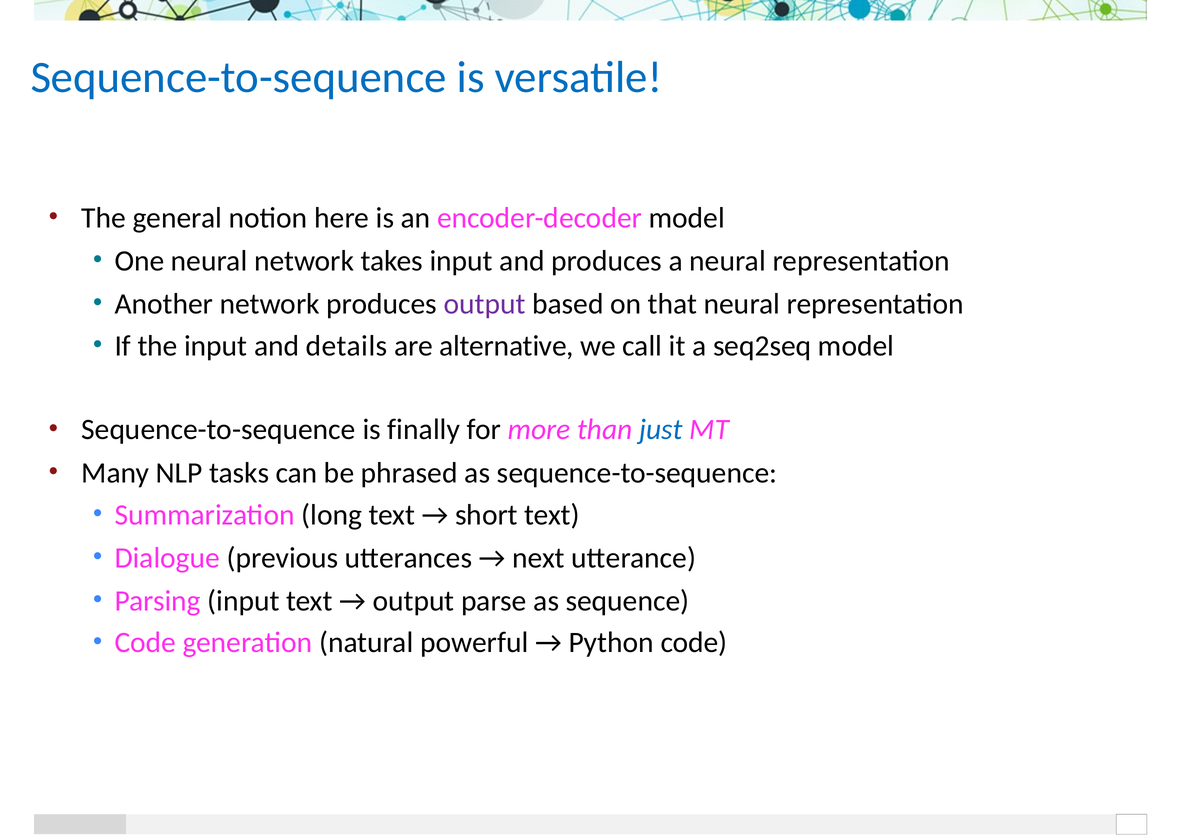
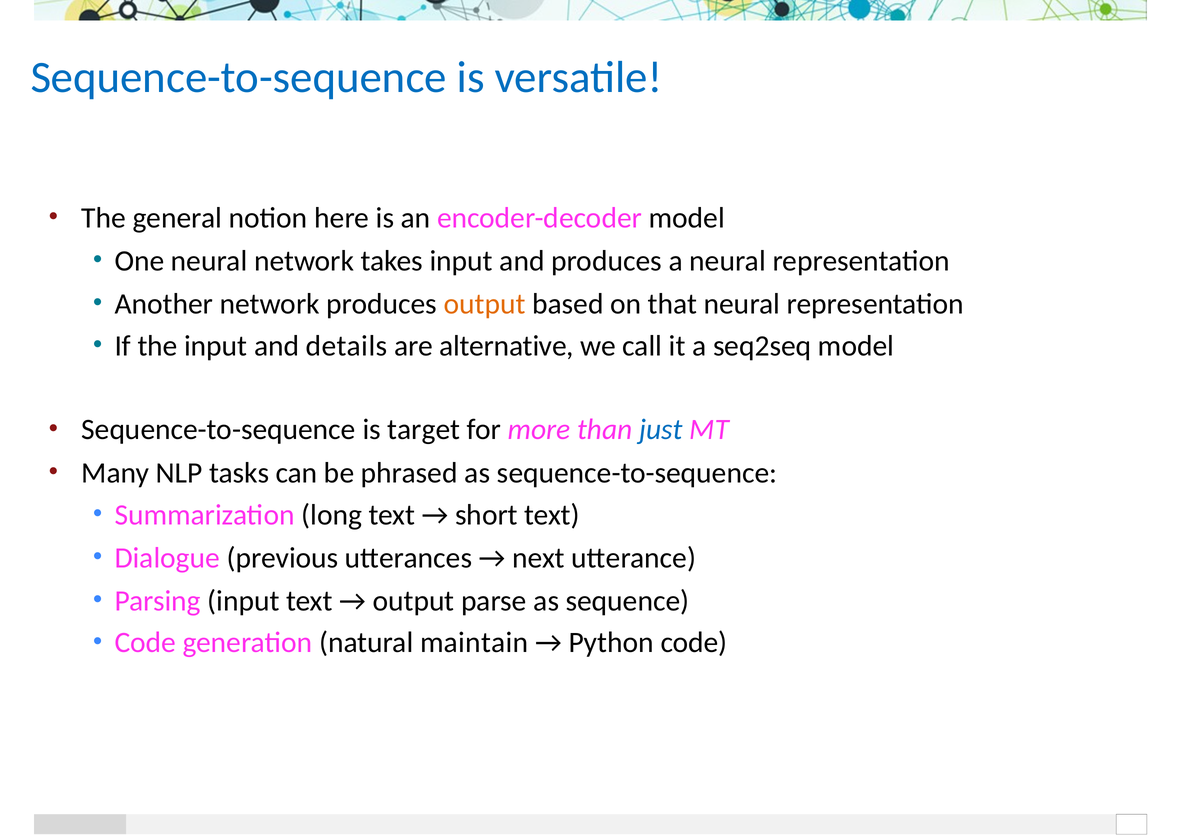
output colour: purple -> orange (485, 304)
finally: finally -> target (424, 430)
powerful: powerful -> maintain (474, 643)
